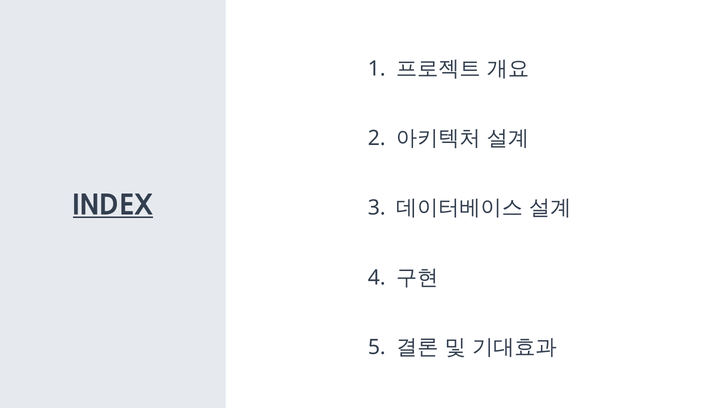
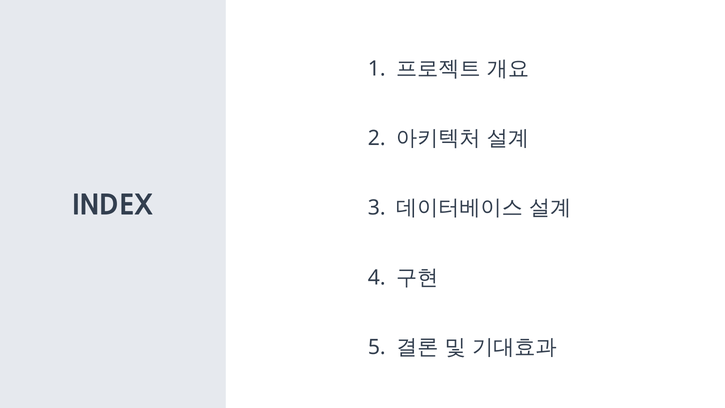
INDEX underline: present -> none (113, 206)
